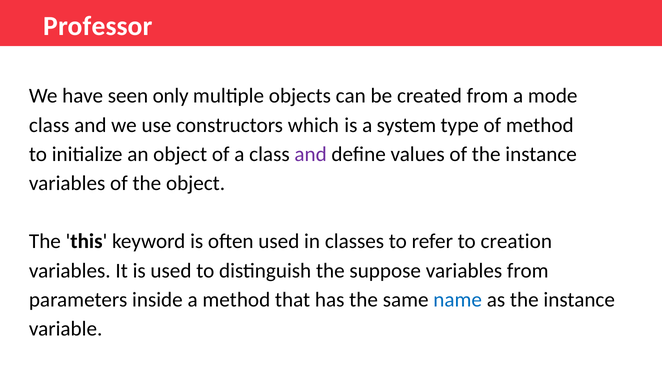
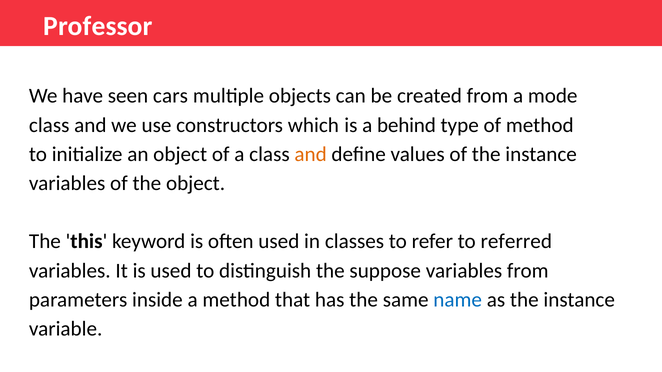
only: only -> cars (170, 96)
system: system -> behind (406, 125)
and colour: purple -> orange (311, 154)
creation: creation -> referred (516, 242)
